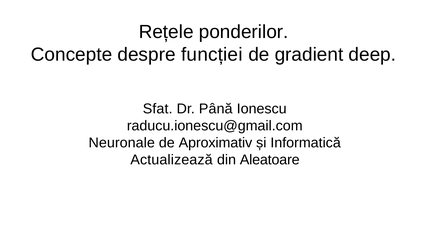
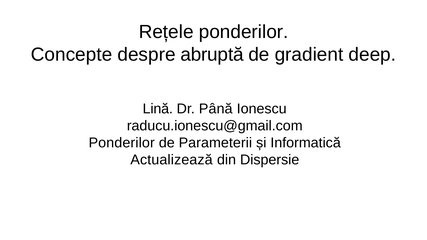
funcției: funcției -> abruptă (212, 55)
Sfat: Sfat -> Lină (158, 109)
Neuronale: Neuronale -> Ponderilor (122, 143)
Aproximativ: Aproximativ -> Parameterii (215, 143)
Aleatoare: Aleatoare -> Dispersie (270, 160)
